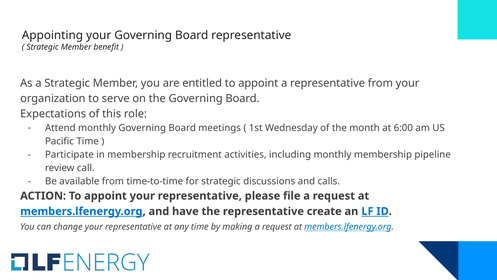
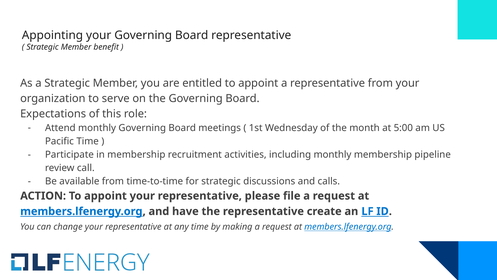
6:00: 6:00 -> 5:00 (403, 128)
